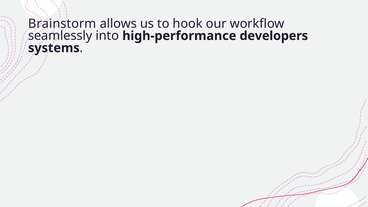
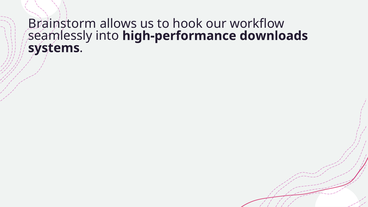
developers: developers -> downloads (274, 36)
